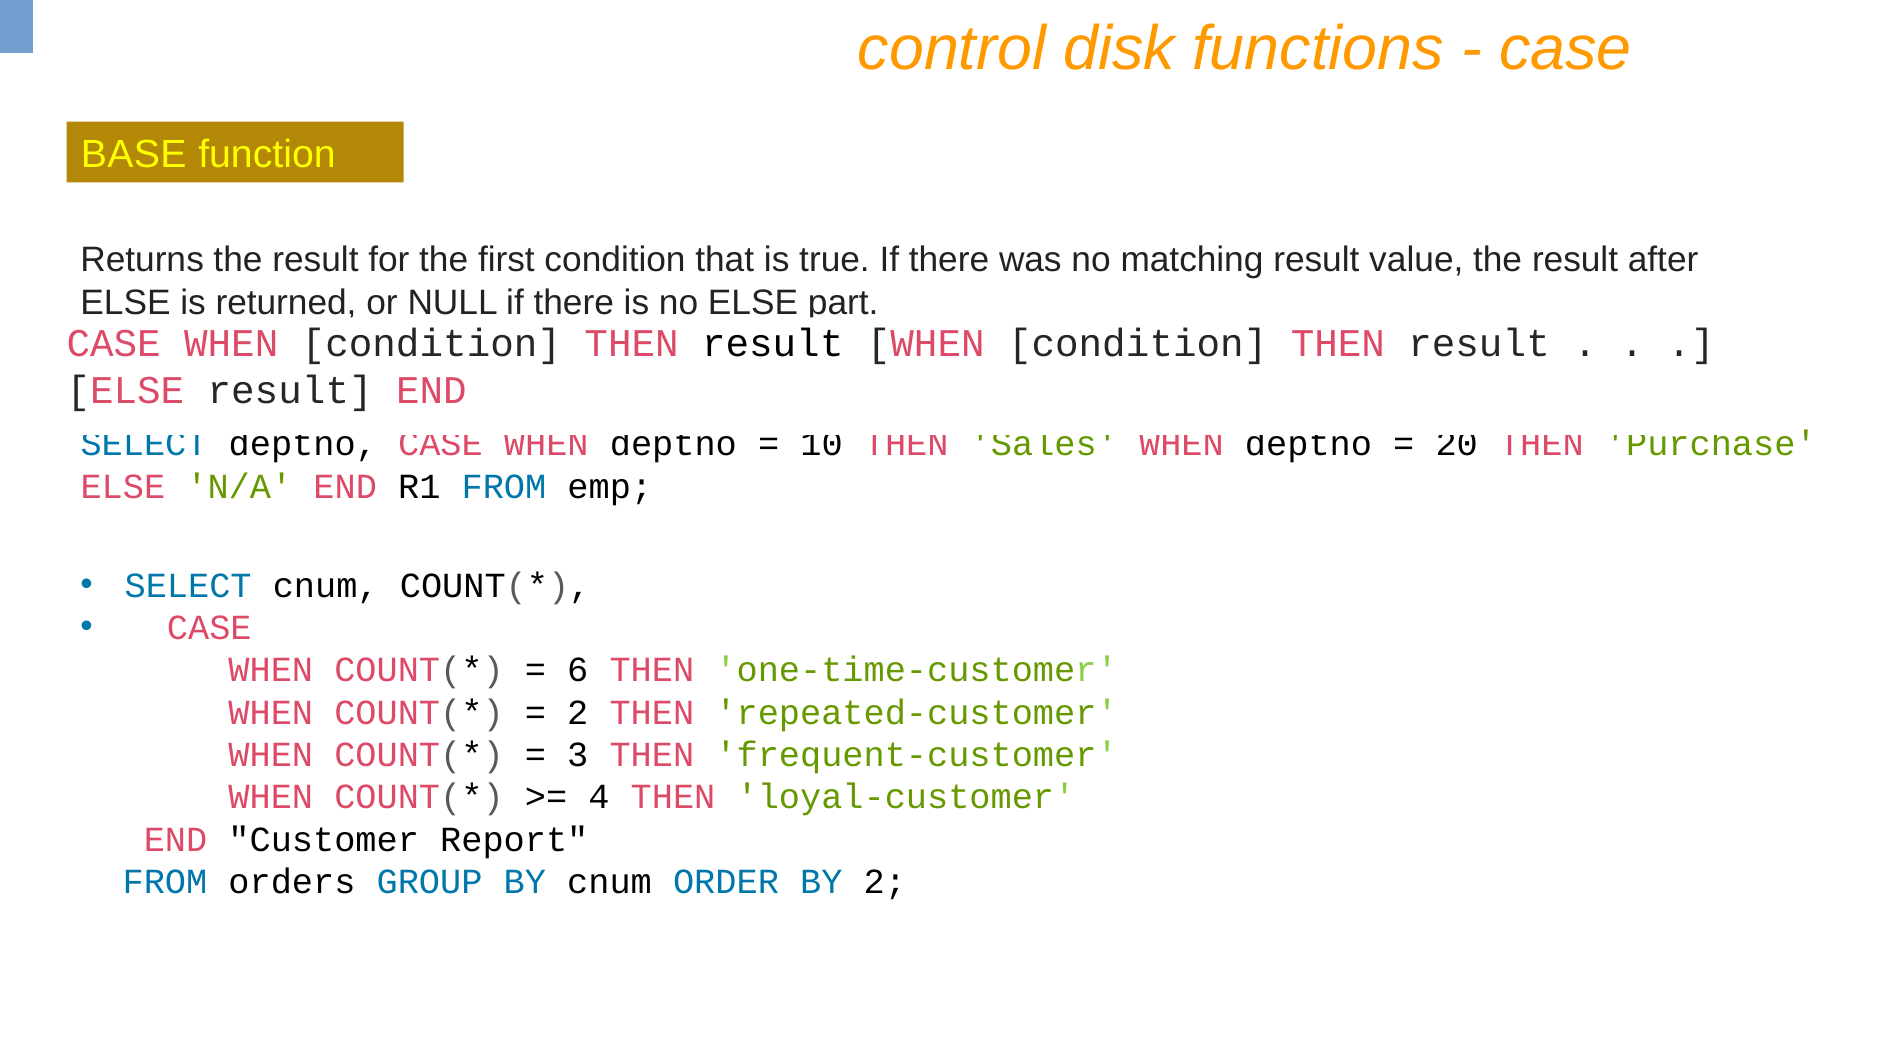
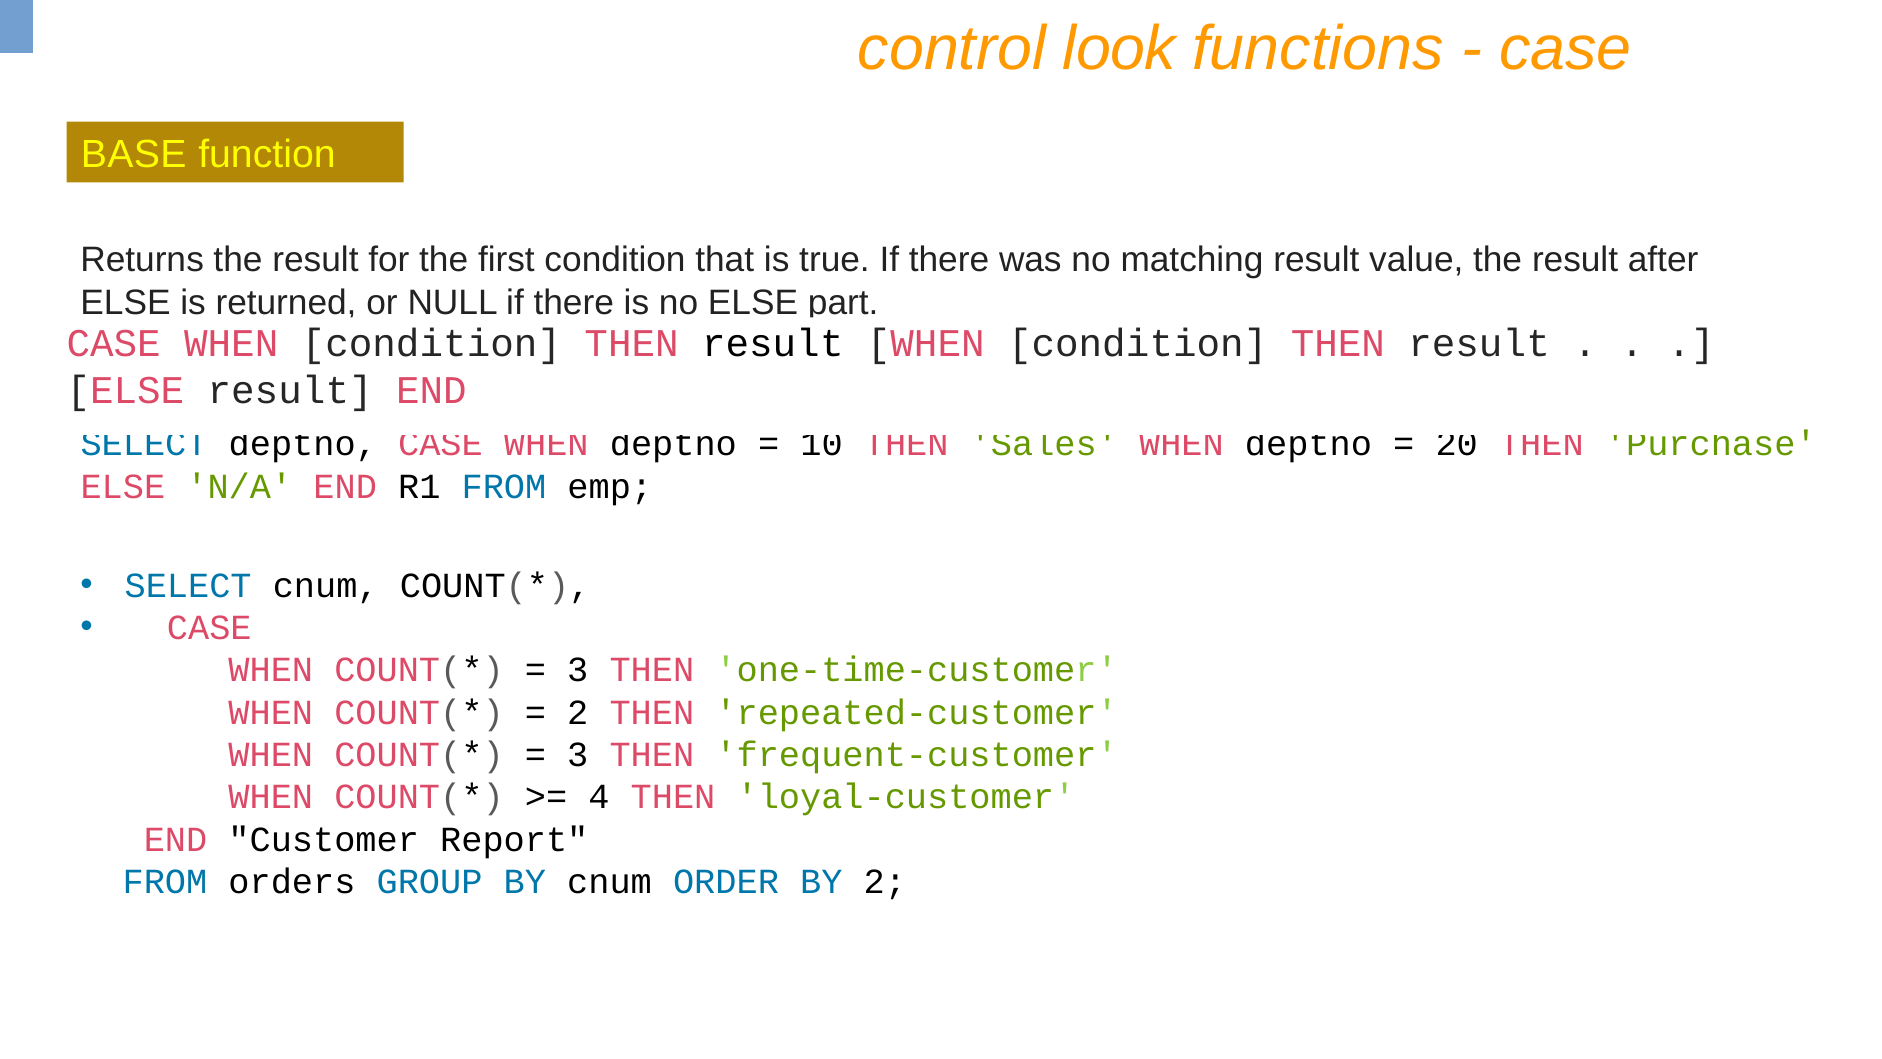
disk: disk -> look (1120, 49)
6: 6 -> 3 (578, 670)
